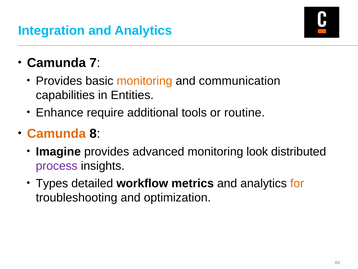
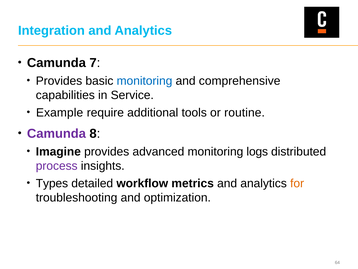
monitoring colour: orange -> blue (145, 81)
communication: communication -> comprehensive (240, 81)
Entities: Entities -> Service (132, 95)
Enhance: Enhance -> Example (60, 112)
Camunda colour: orange -> purple (56, 133)
look: look -> logs (257, 151)
